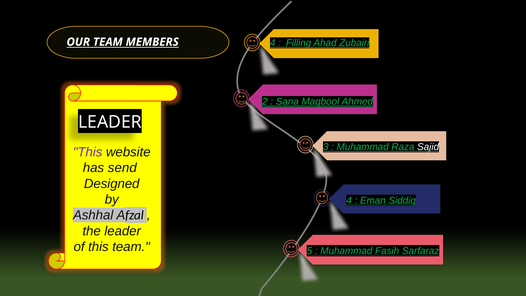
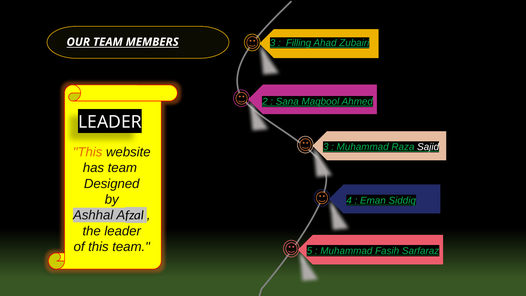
MEMBERS 4: 4 -> 3 (273, 43)
This colour: purple -> orange (88, 152)
has send: send -> team (122, 168)
